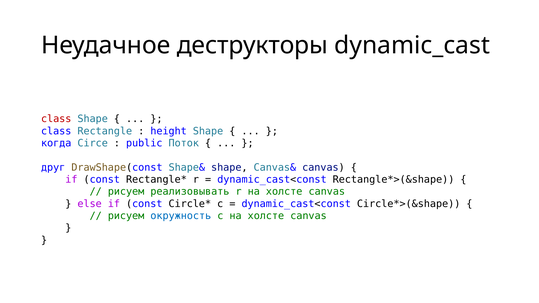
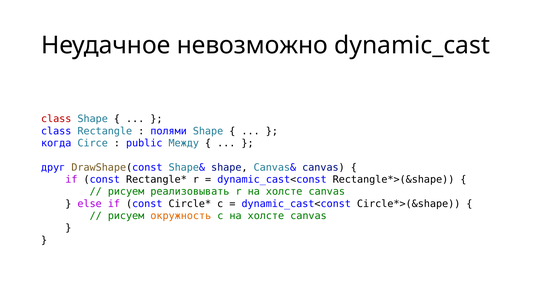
деструкторы: деструкторы -> невозможно (252, 45)
height: height -> полями (169, 131)
Поток: Поток -> Между (184, 143)
окружность colour: blue -> orange (181, 216)
